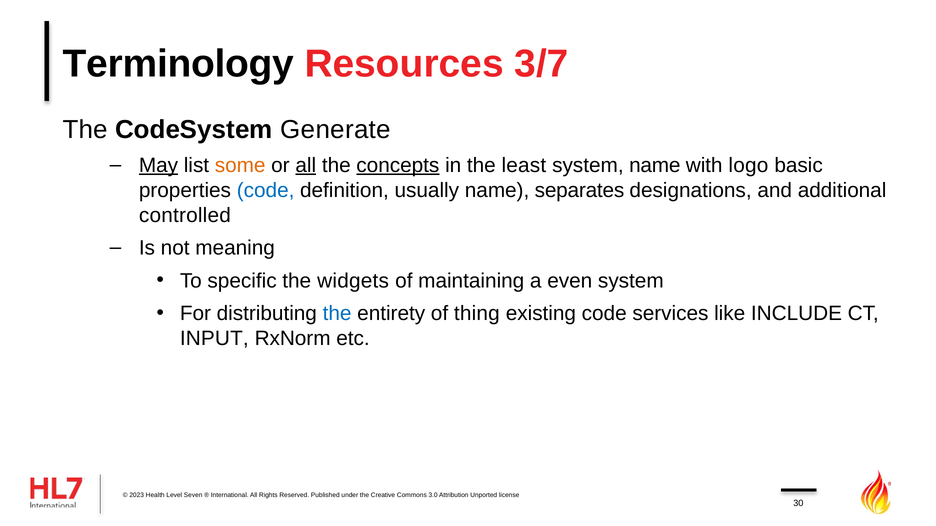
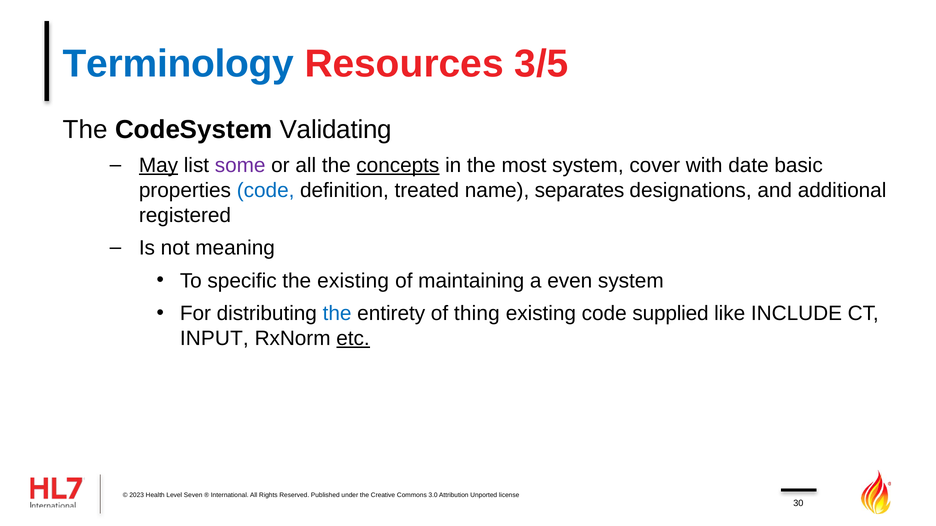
Terminology colour: black -> blue (178, 64)
3/7: 3/7 -> 3/5 (542, 64)
Generate: Generate -> Validating (336, 130)
some colour: orange -> purple (240, 166)
all underline: present -> none (306, 166)
least: least -> most (524, 166)
system name: name -> cover (655, 166)
logo: logo -> date (748, 166)
usually: usually -> treated (427, 191)
controlled: controlled -> registered (185, 215)
the widgets: widgets -> existing (353, 281)
services: services -> supplied (671, 314)
etc underline: none -> present (353, 339)
